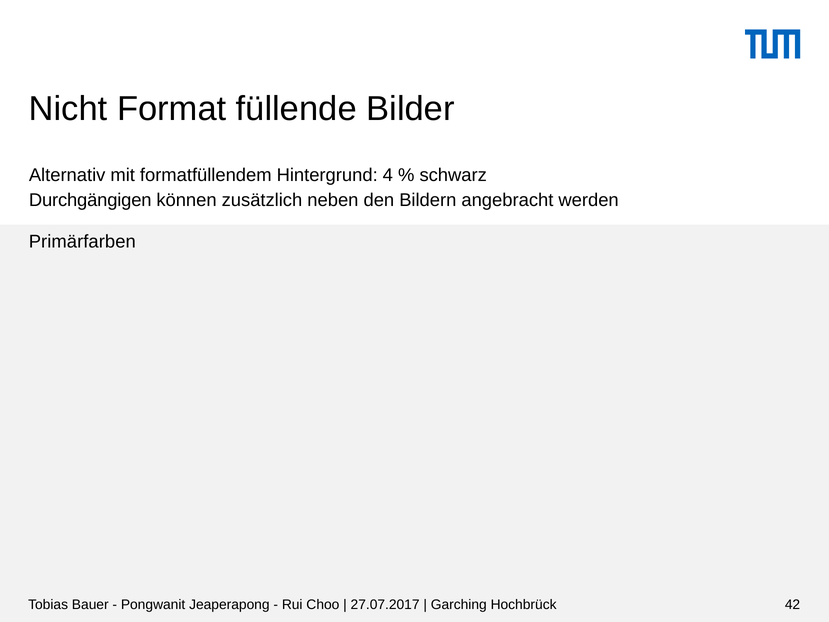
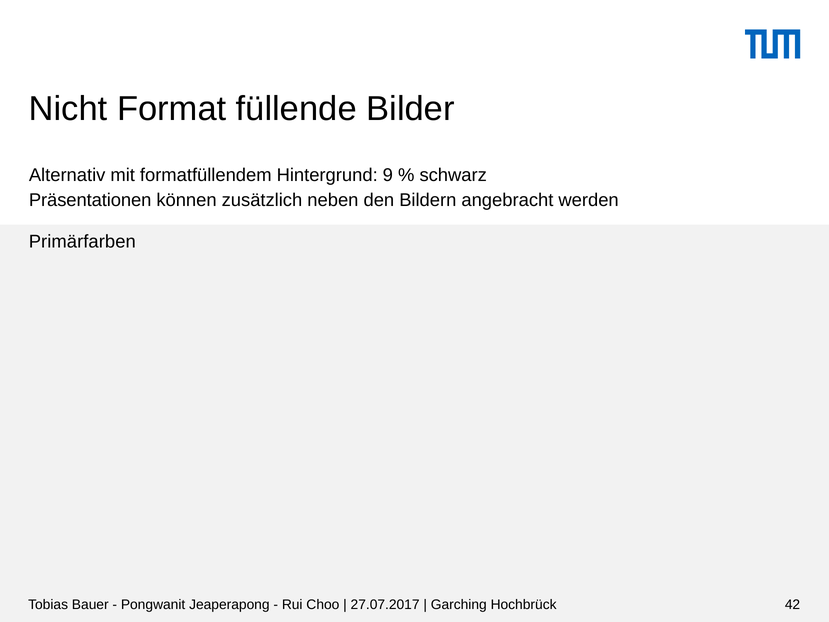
4: 4 -> 9 (388, 175)
Durchgängigen: Durchgängigen -> Präsentationen (90, 200)
